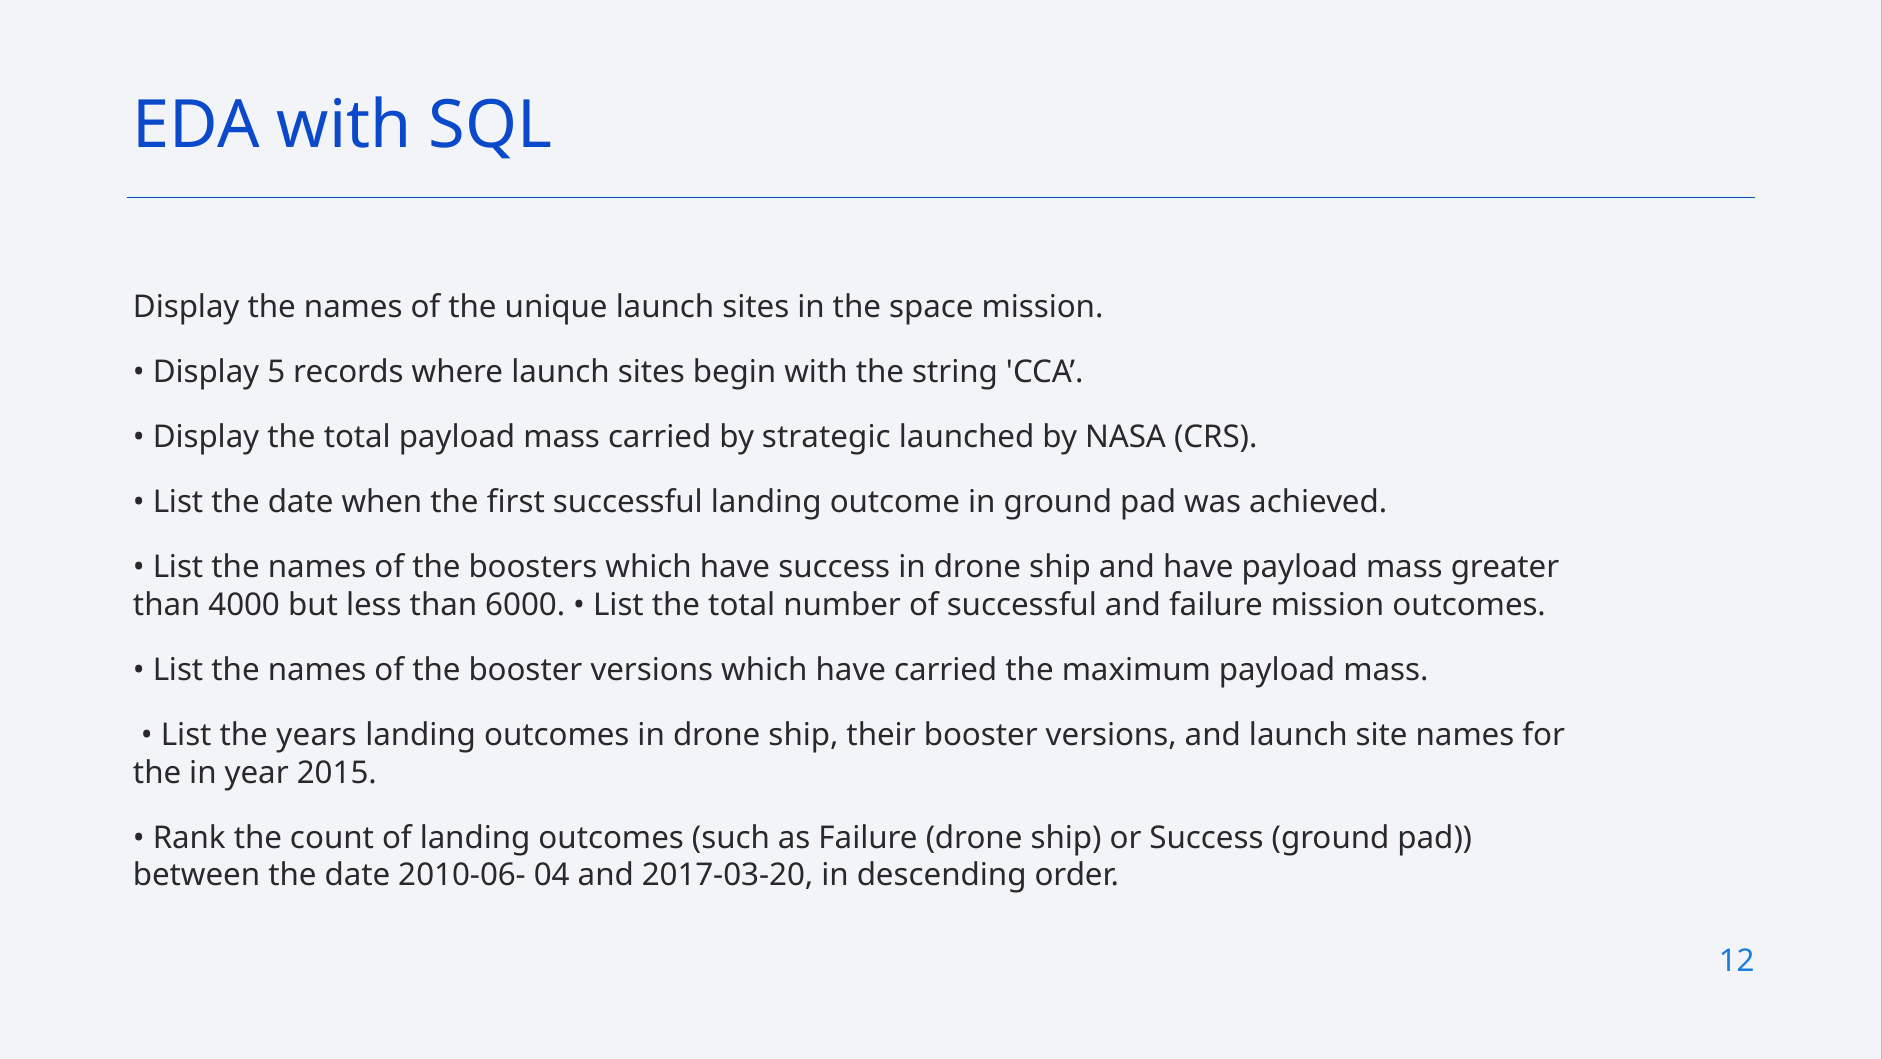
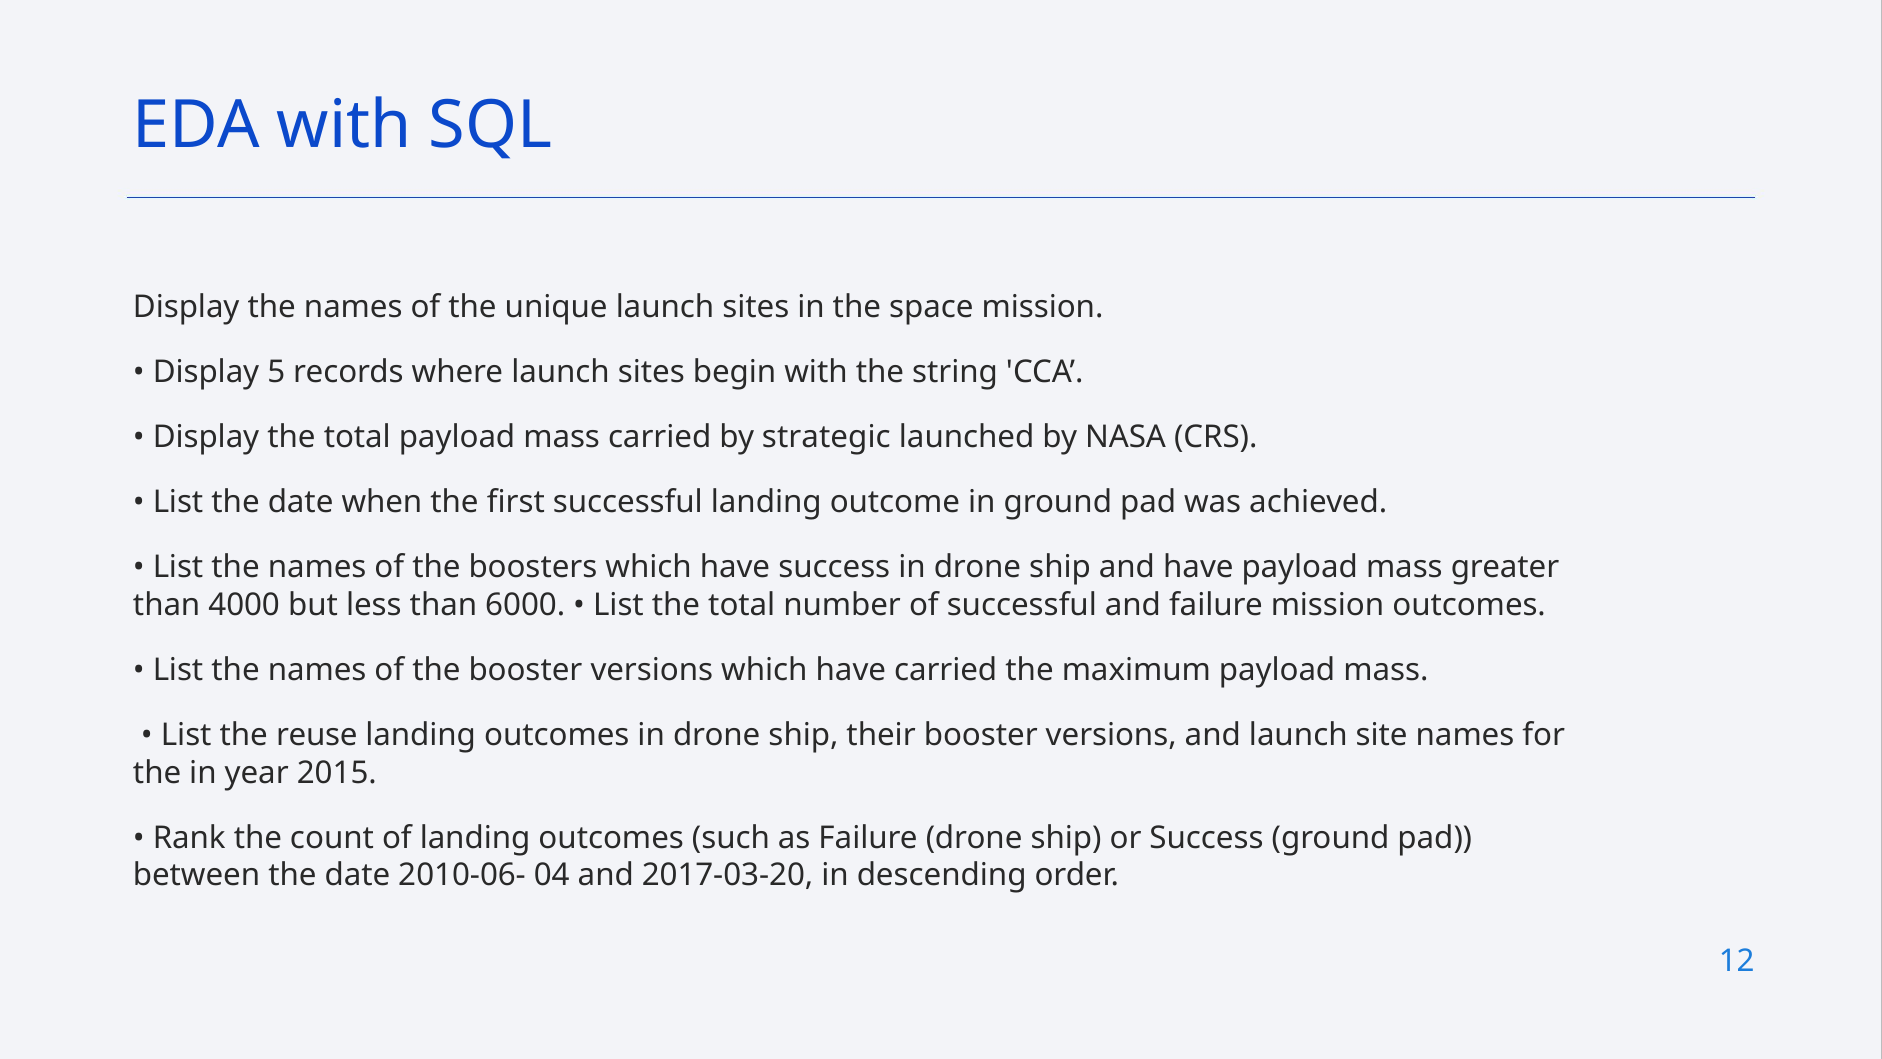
years: years -> reuse (317, 735)
